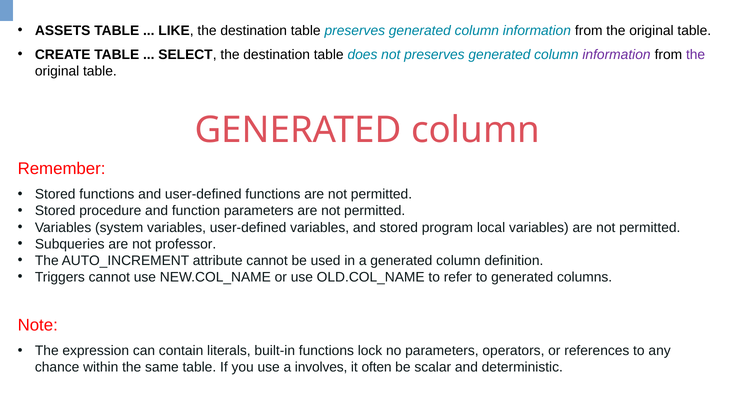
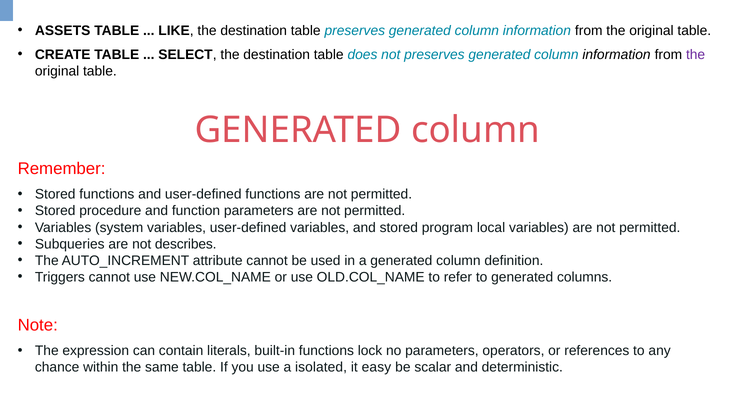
information colour: purple -> black (617, 54)
professor: professor -> describes (186, 244)
involves: involves -> isolated (321, 367)
often: often -> easy (376, 367)
